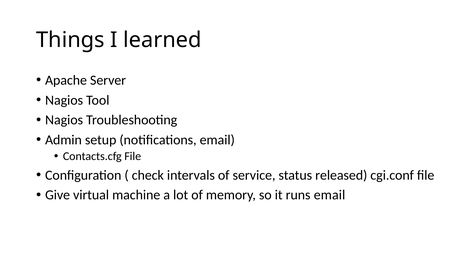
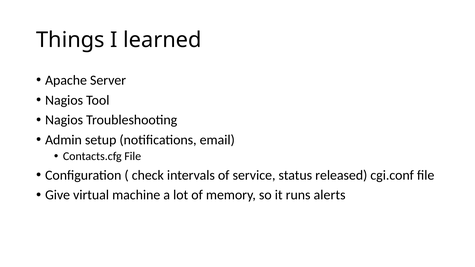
runs email: email -> alerts (330, 195)
